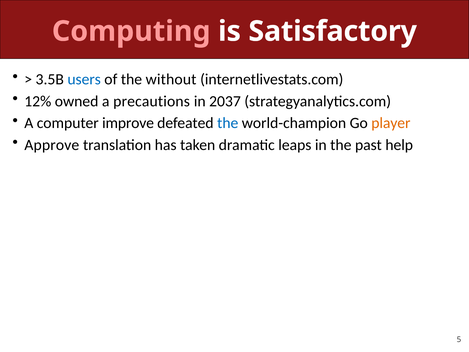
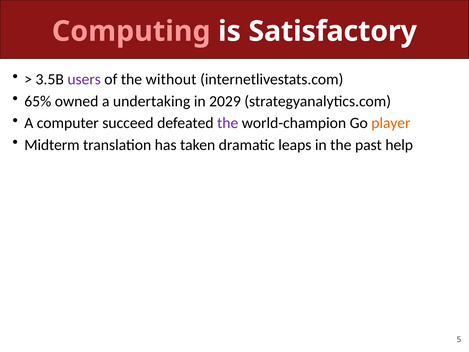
users colour: blue -> purple (84, 79)
12%: 12% -> 65% (38, 101)
precautions: precautions -> undertaking (152, 101)
2037: 2037 -> 2029 (225, 101)
improve: improve -> succeed (128, 123)
the colour: blue -> purple (228, 123)
Approve: Approve -> Midterm (52, 145)
